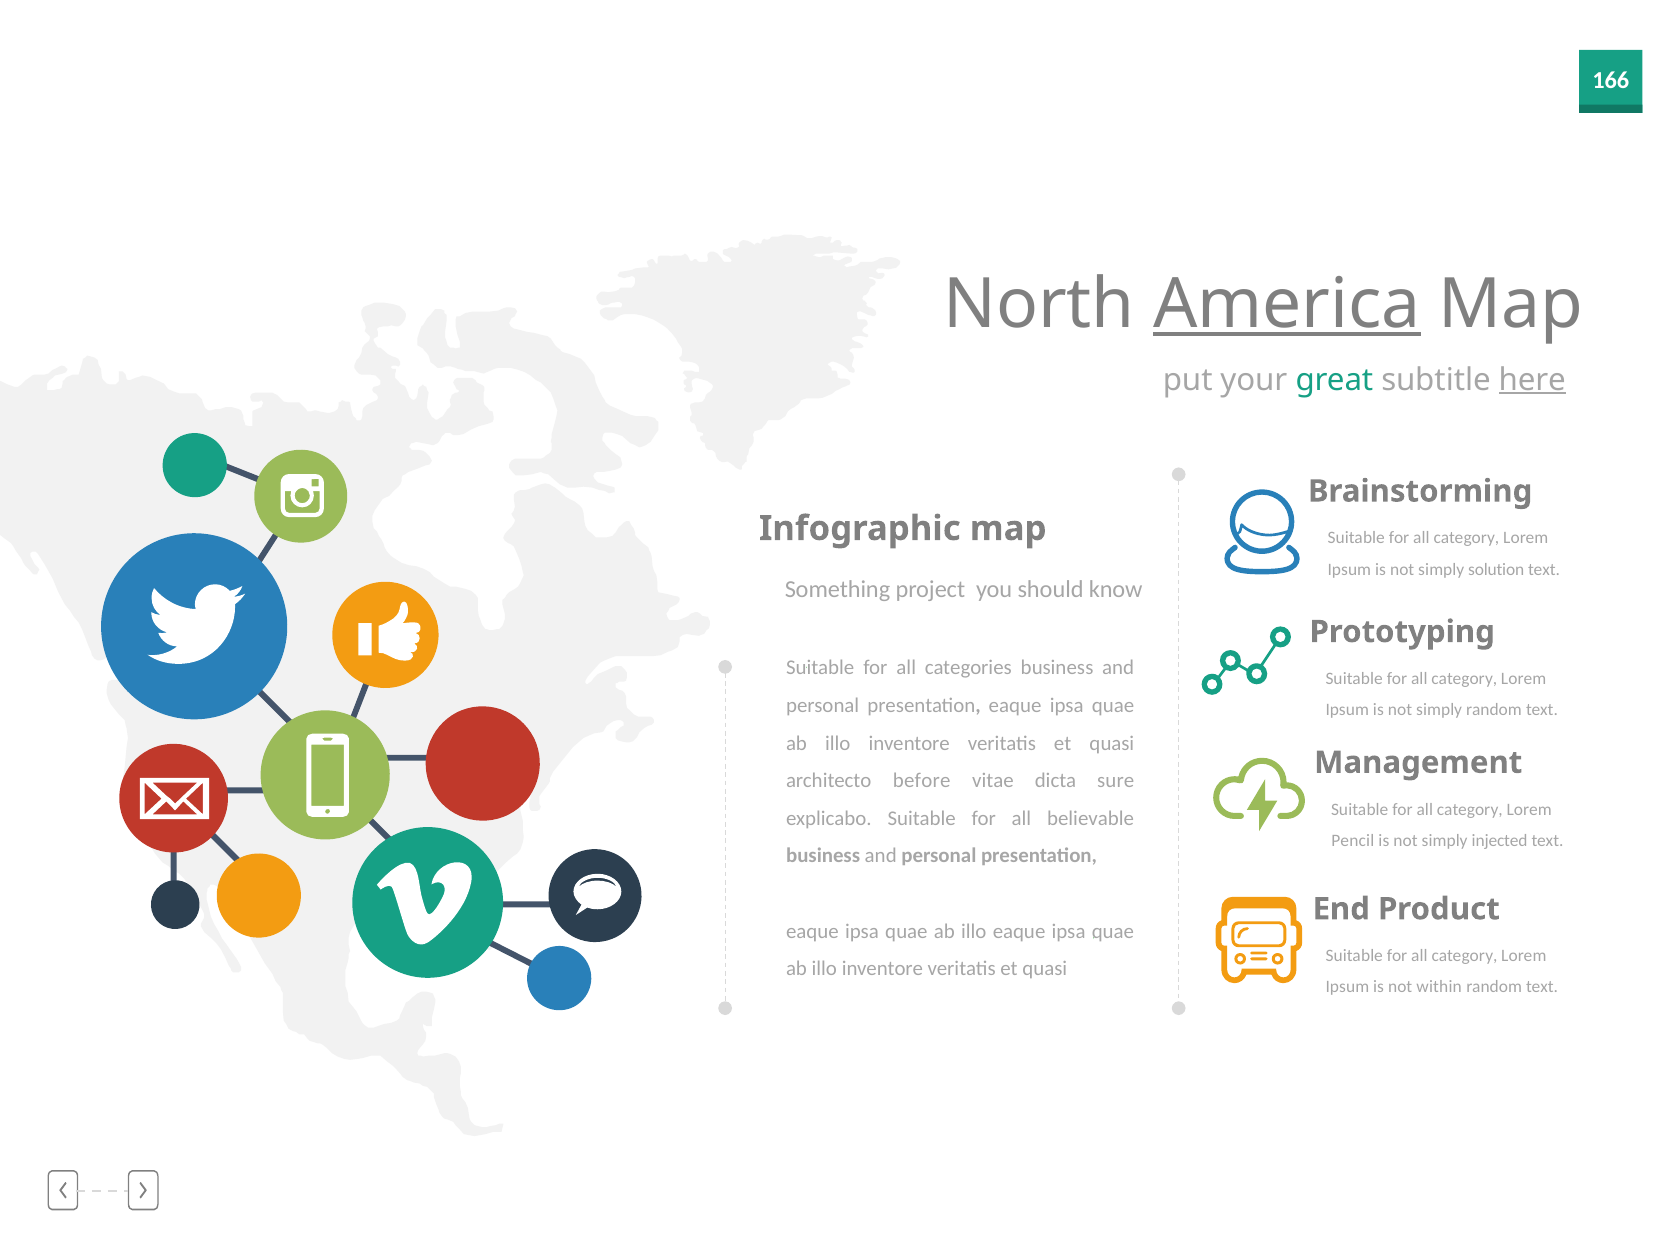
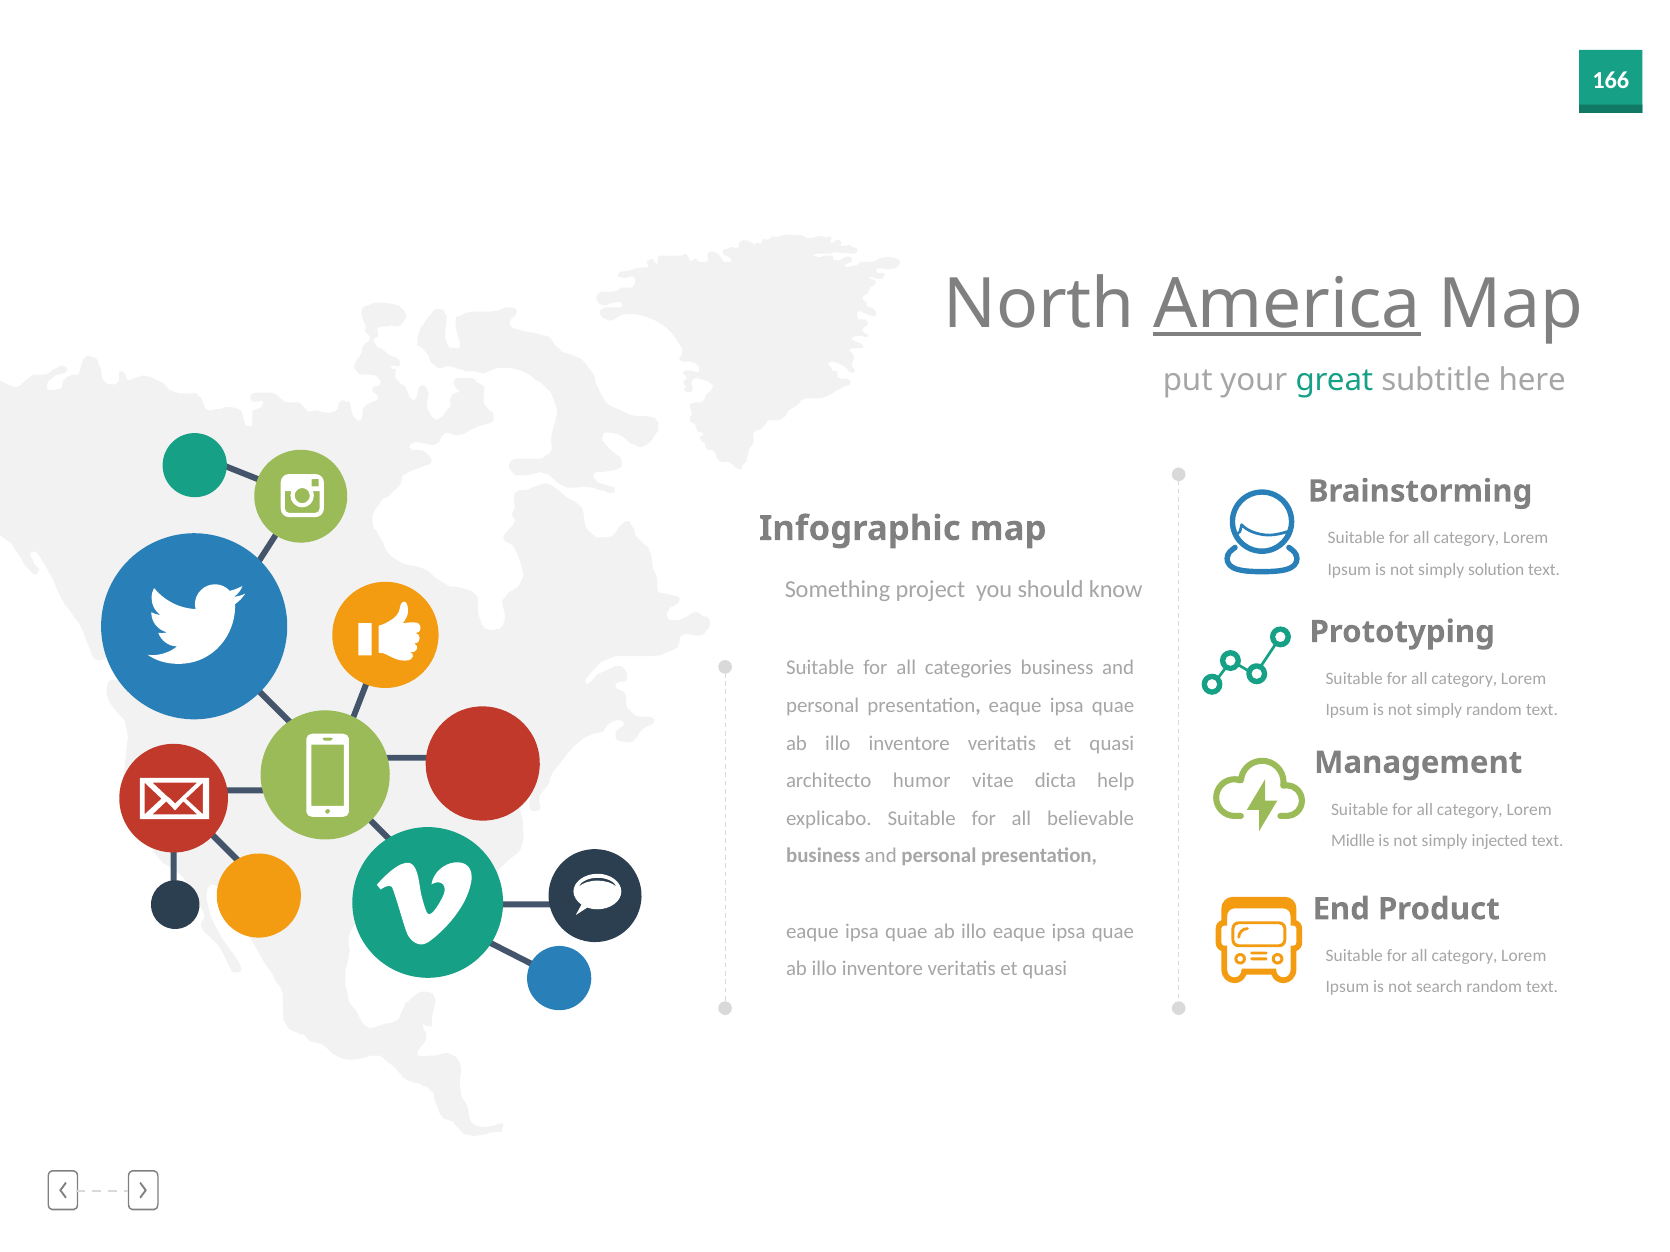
here underline: present -> none (1532, 380)
before: before -> humor (922, 781)
sure: sure -> help (1116, 781)
Pencil: Pencil -> Midlle (1353, 841)
within: within -> search (1439, 988)
